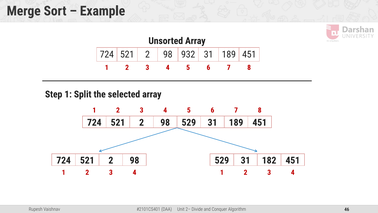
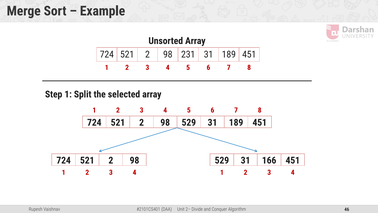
932: 932 -> 231 (188, 54)
182: 182 -> 166 (269, 160)
